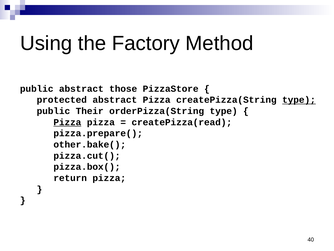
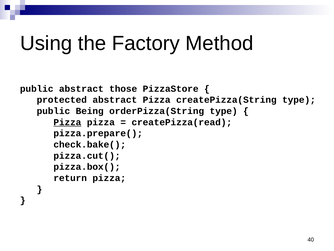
type underline: present -> none (299, 100)
Their: Their -> Being (90, 111)
other.bake(: other.bake( -> check.bake( (90, 144)
